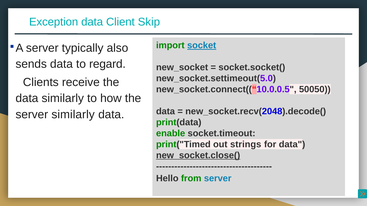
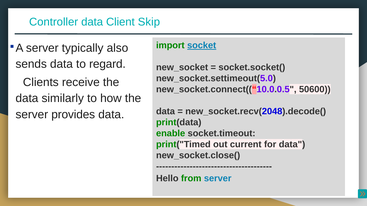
Exception: Exception -> Controller (54, 22)
50050: 50050 -> 50600 (315, 90)
server similarly: similarly -> provides (73, 115)
strings: strings -> current (246, 145)
new_socket.close( underline: present -> none (198, 156)
